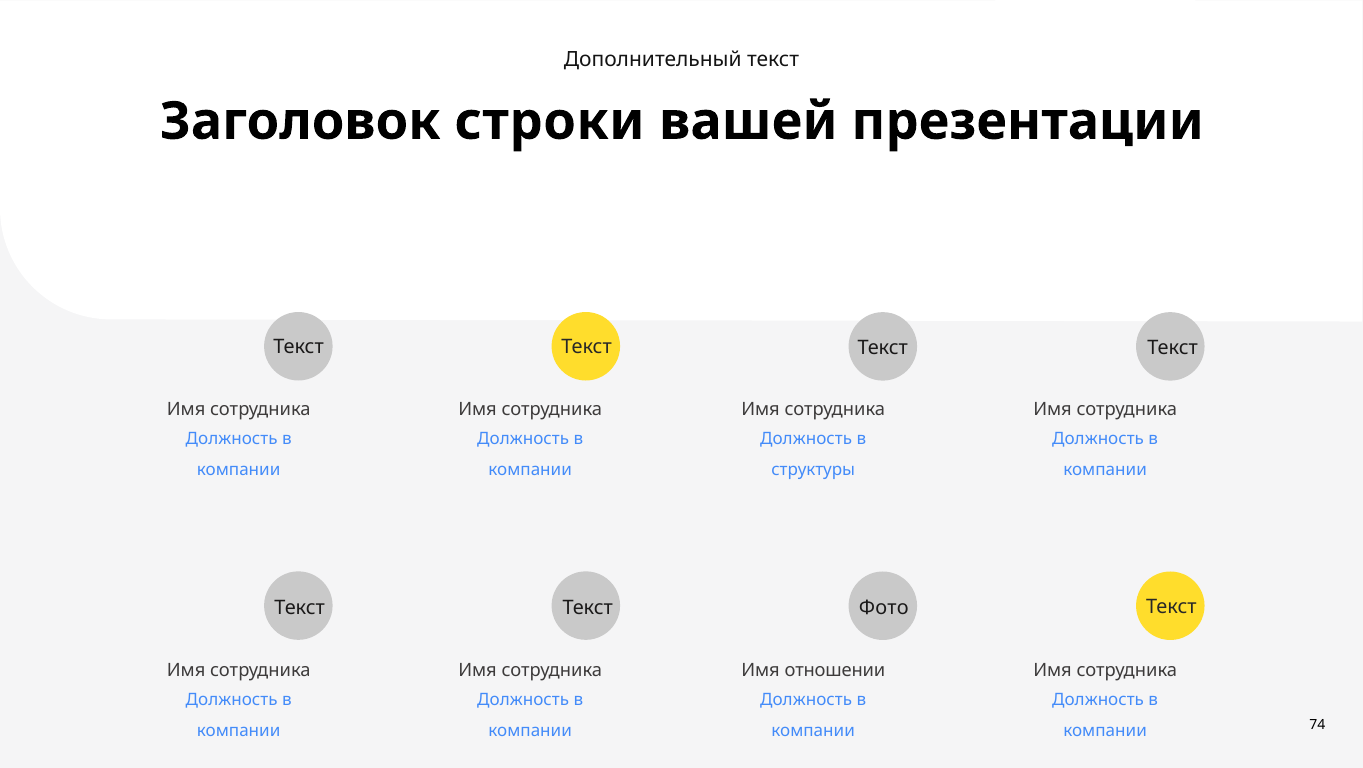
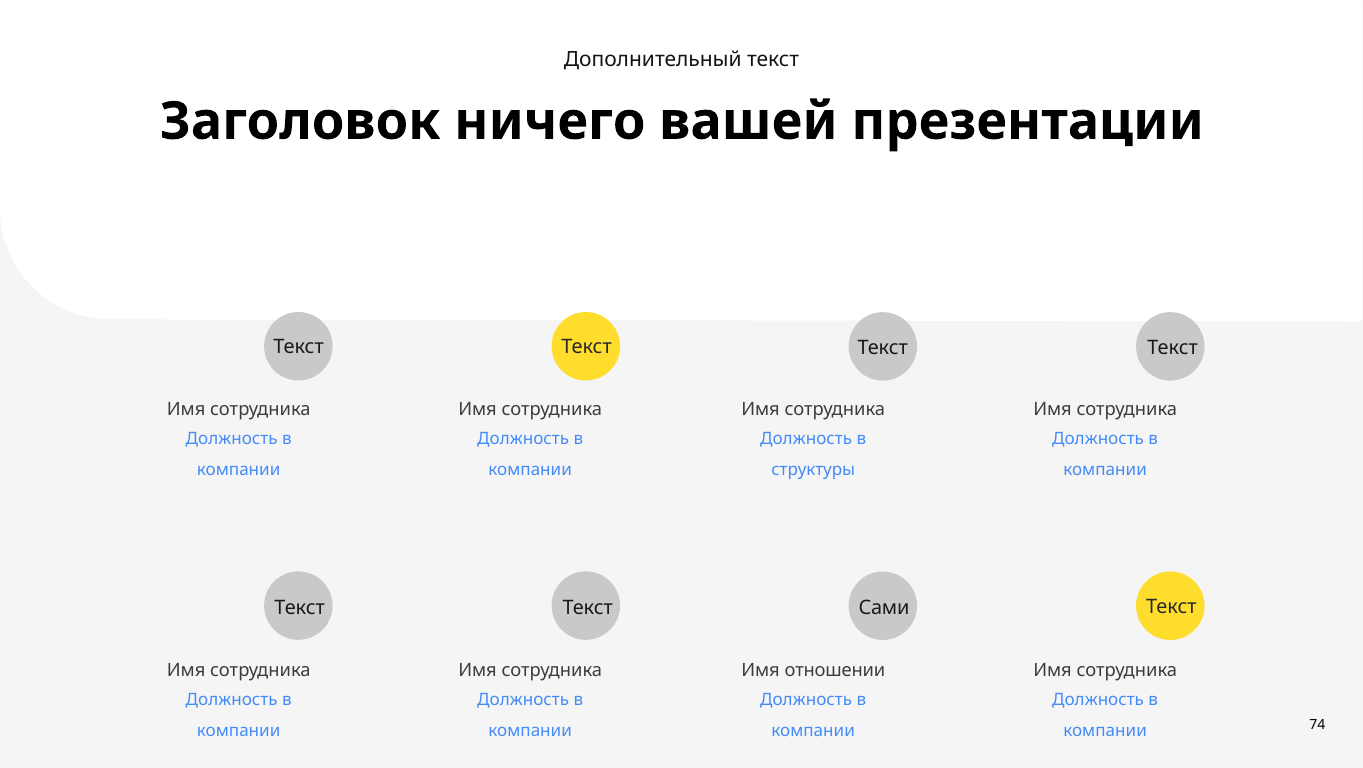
строки: строки -> ничего (550, 122)
Фото: Фото -> Сами (884, 608)
